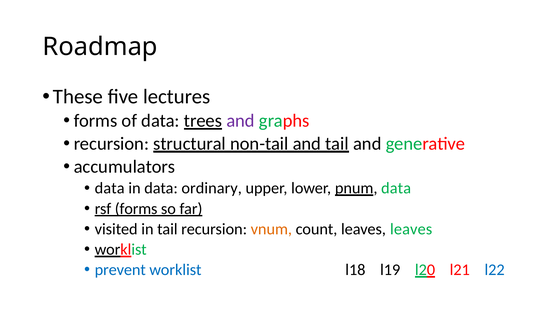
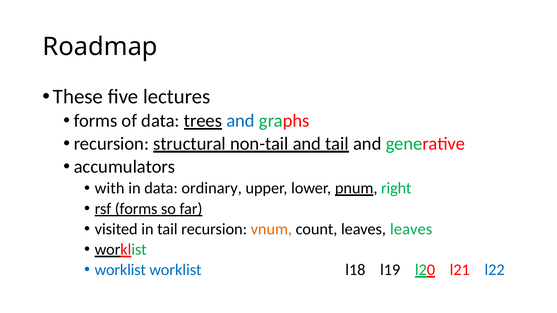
and colour: purple -> blue (241, 121)
data: data -> with (110, 188)
pnum data: data -> right (396, 188)
prevent: prevent -> worklist (120, 270)
